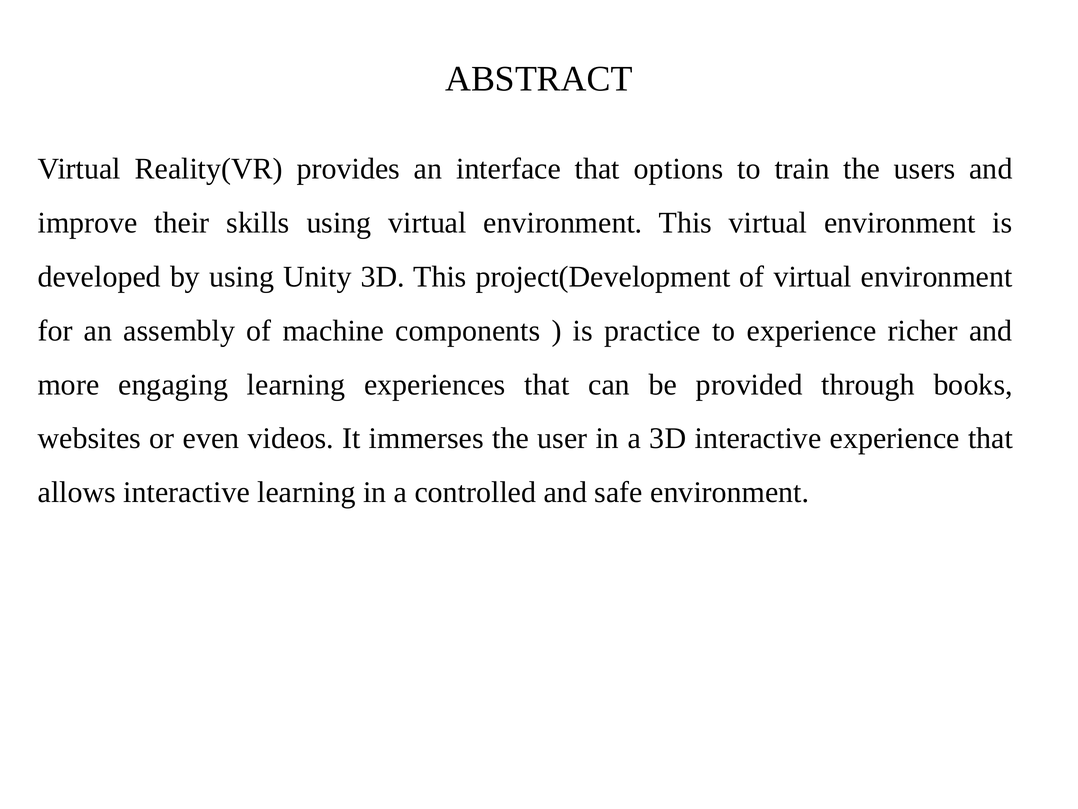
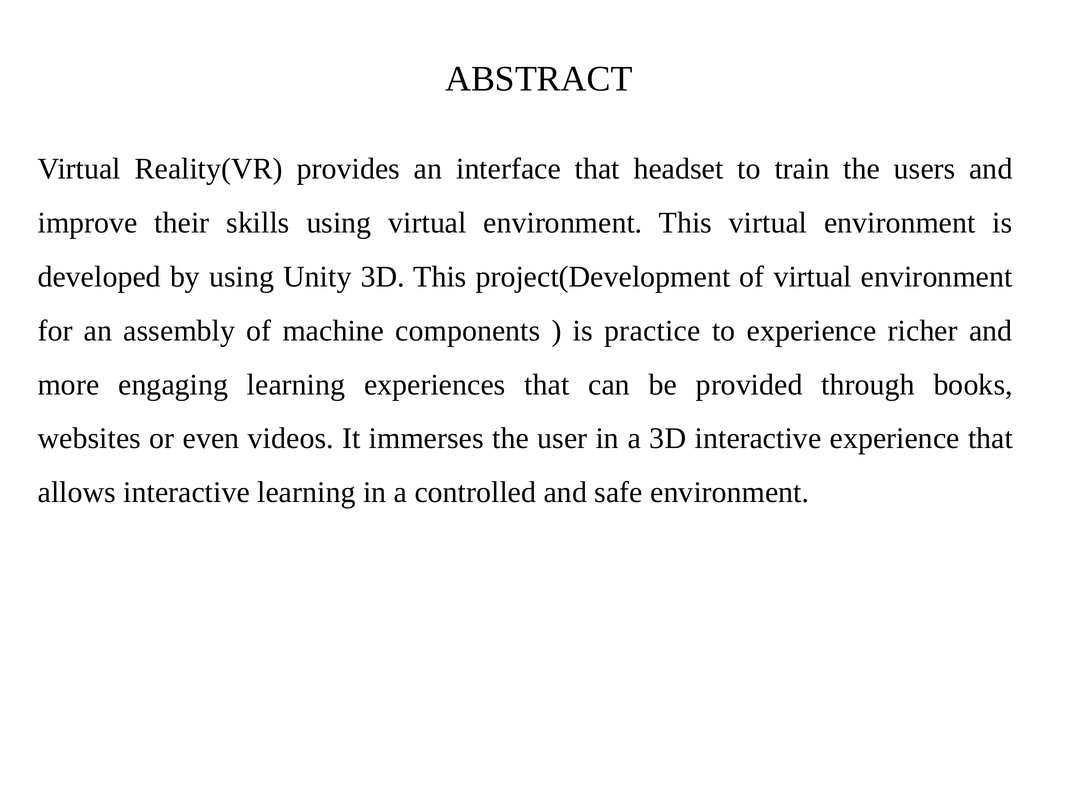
options: options -> headset (679, 169)
